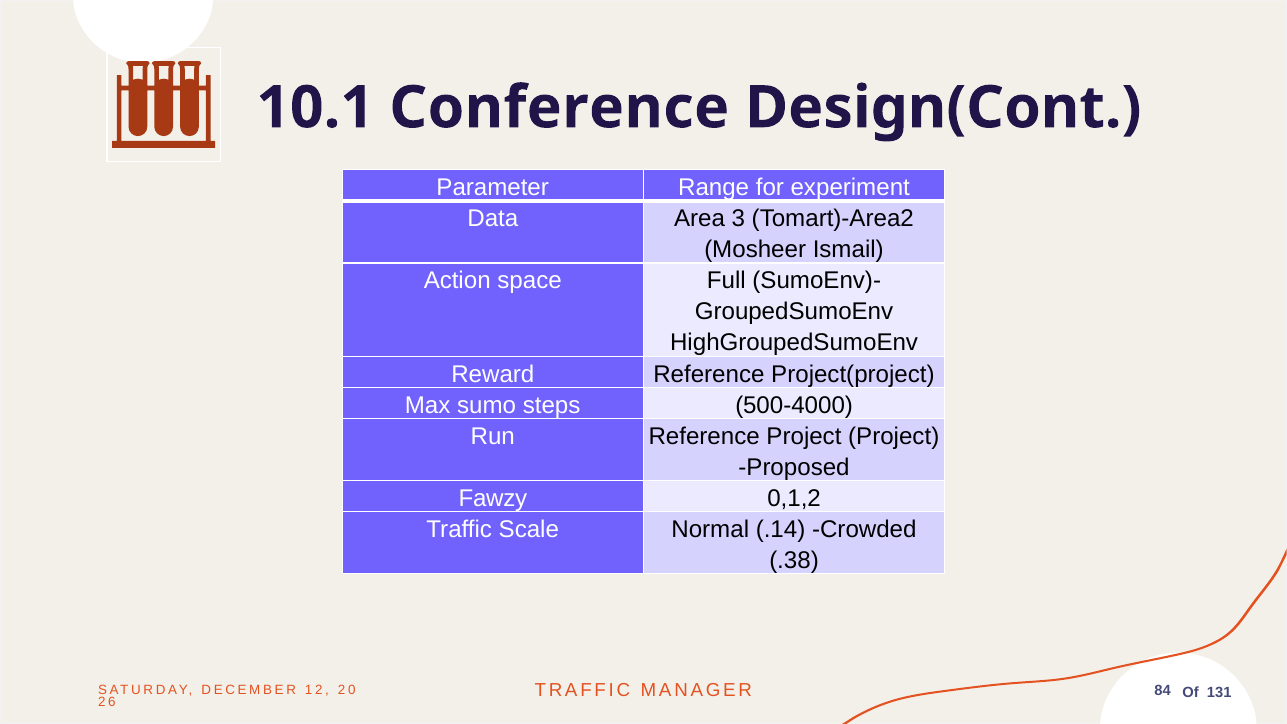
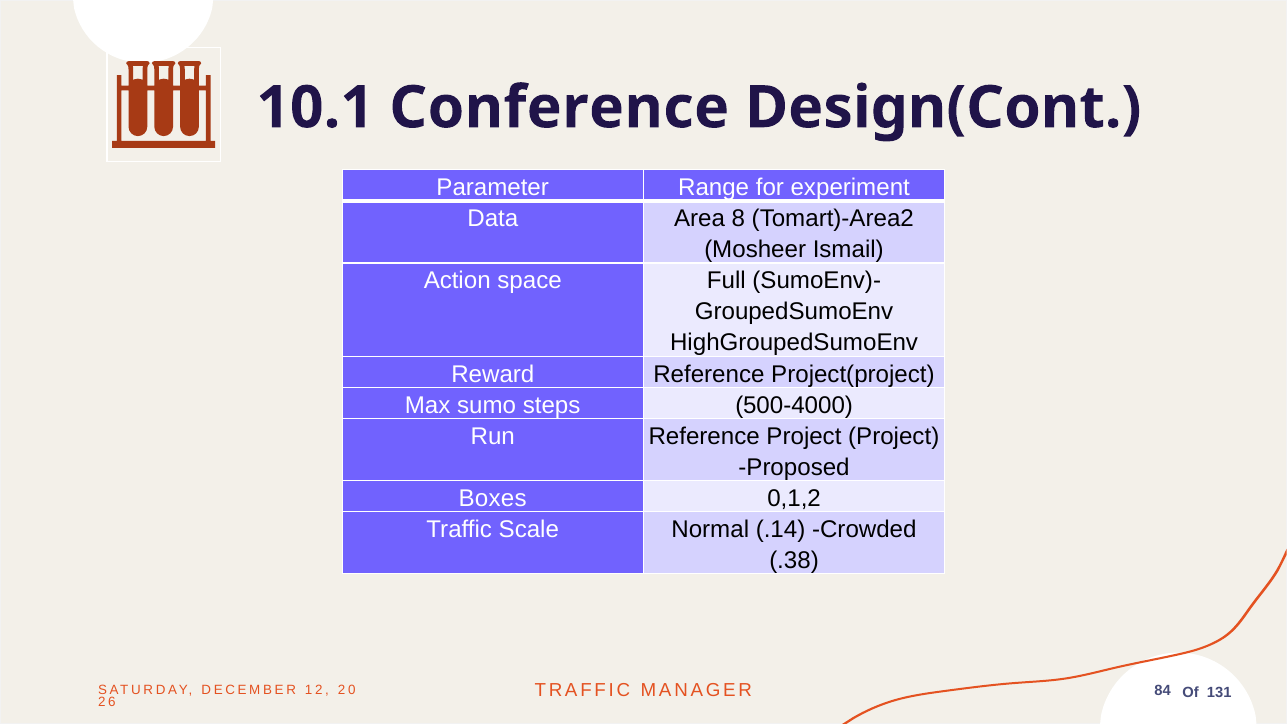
3: 3 -> 8 (738, 219)
Fawzy: Fawzy -> Boxes (493, 498)
